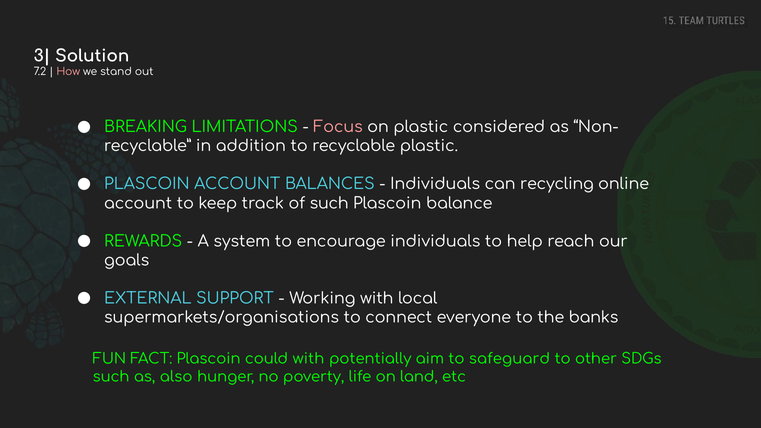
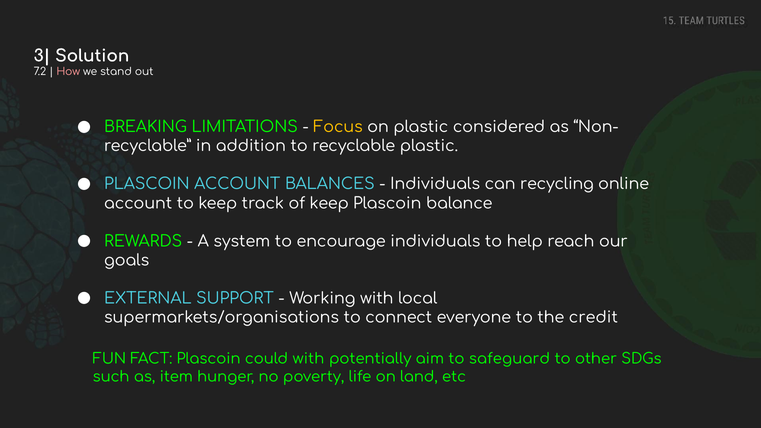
Focus colour: pink -> yellow (338, 127)
of such: such -> keep (329, 203)
banks: banks -> credit (593, 317)
also: also -> item (176, 377)
